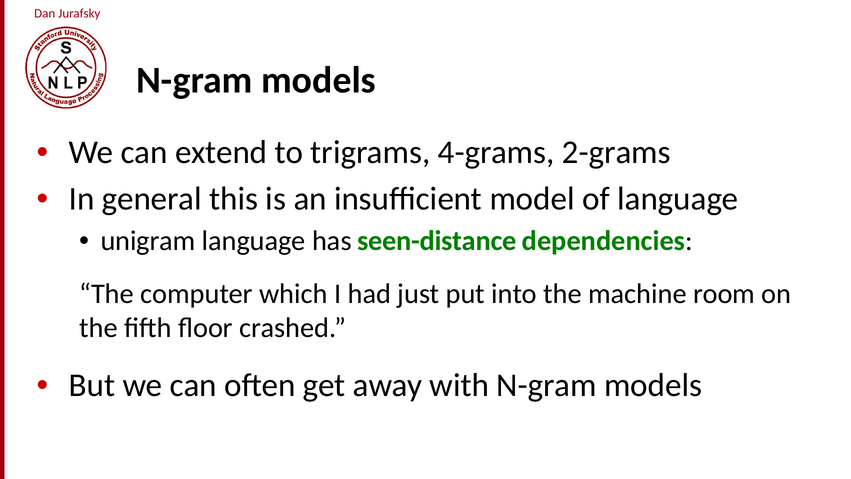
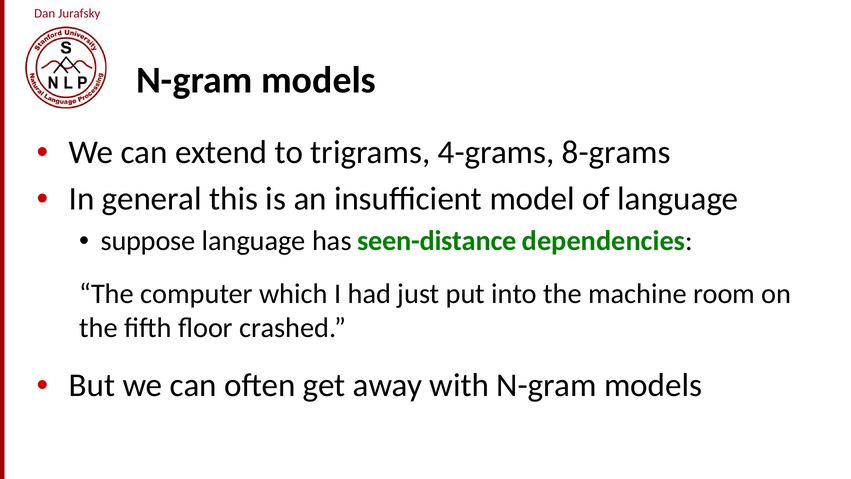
2-grams: 2-grams -> 8-grams (616, 152)
unigram: unigram -> suppose (148, 241)
